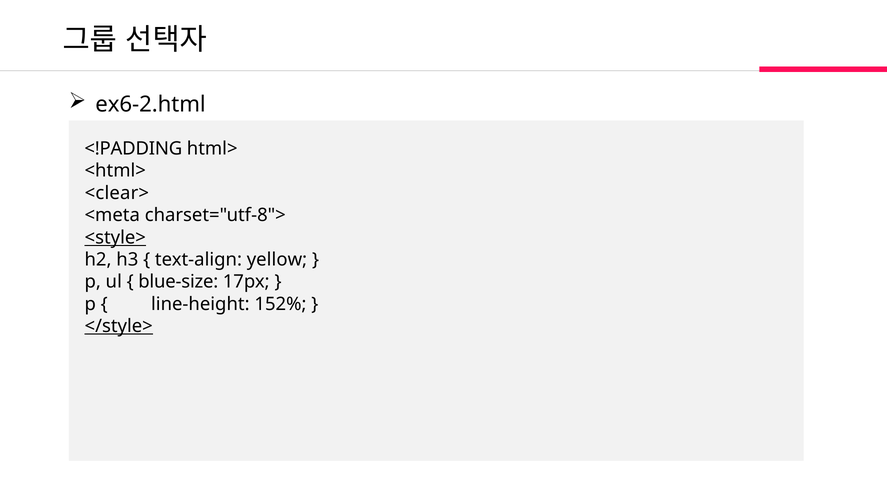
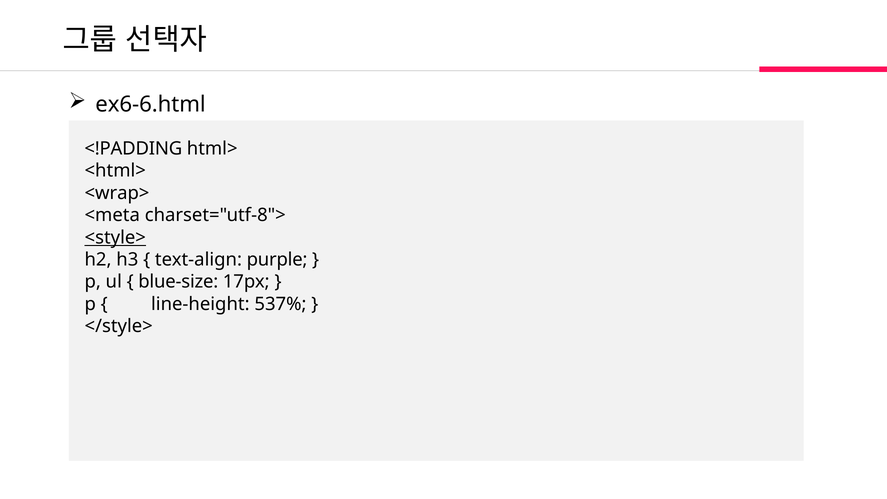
ex6-2.html: ex6-2.html -> ex6-6.html (151, 104)
<clear>: <clear> -> <wrap> (117, 193)
yellow: yellow -> purple (277, 260)
152%: 152% -> 537% (280, 304)
</style> underline: present -> none (119, 326)
